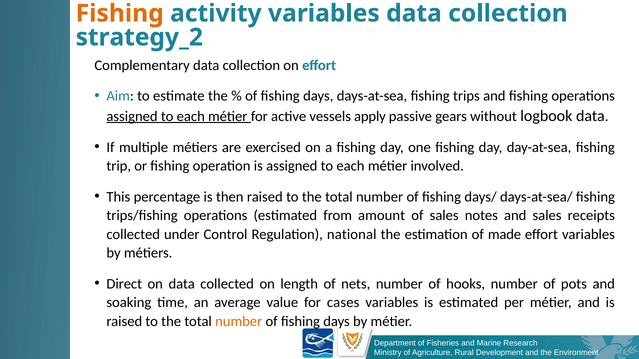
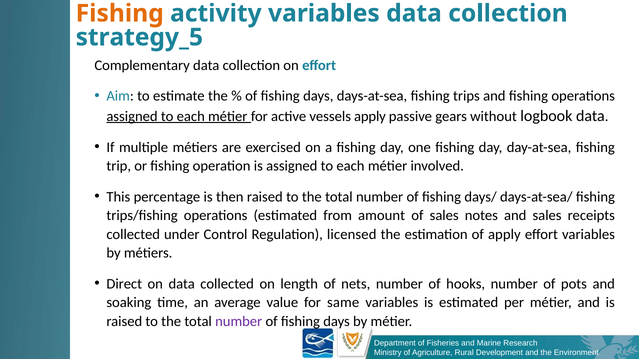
strategy_2: strategy_2 -> strategy_5 (139, 37)
national: national -> licensed (352, 235)
of made: made -> apply (504, 235)
cases: cases -> same (343, 303)
number colour: orange -> purple (239, 322)
